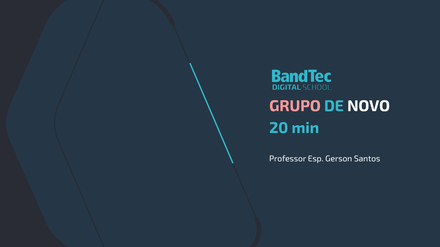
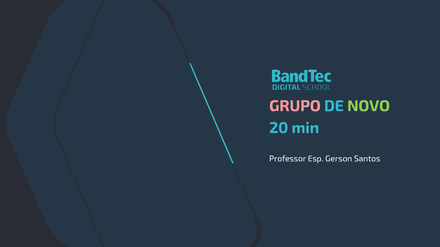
NOVO colour: white -> light green (369, 106)
